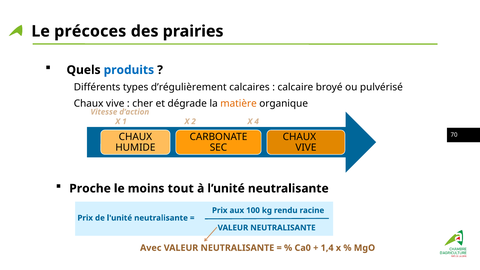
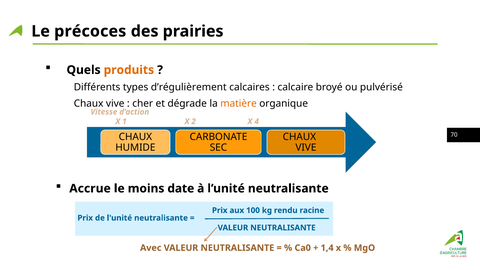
produits colour: blue -> orange (129, 70)
Proche: Proche -> Accrue (90, 188)
tout: tout -> date (181, 188)
